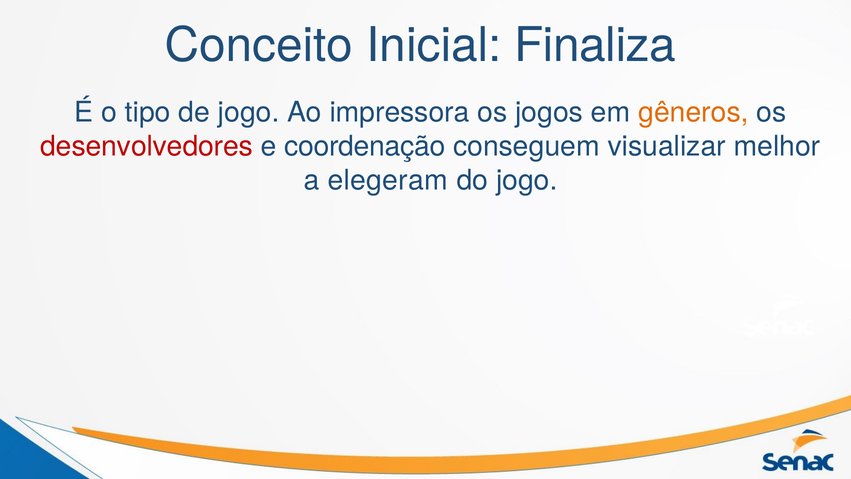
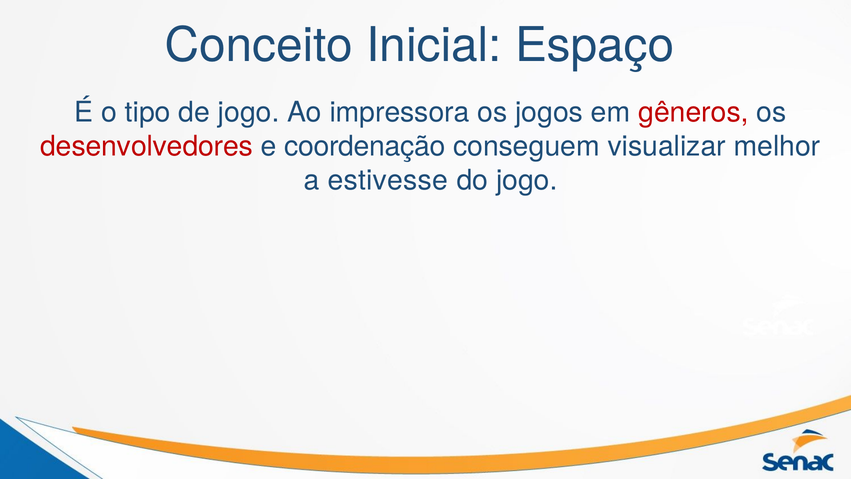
Finaliza: Finaliza -> Espaço (595, 45)
gêneros colour: orange -> red (693, 112)
elegeram: elegeram -> estivesse (388, 180)
